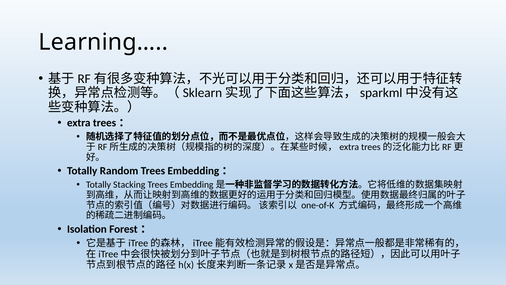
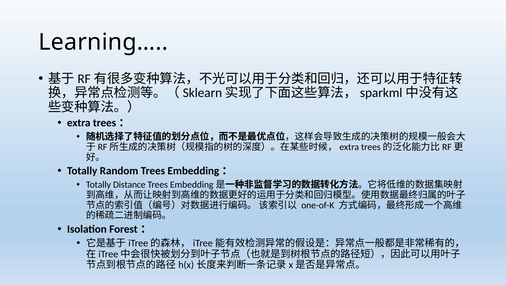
Stacking: Stacking -> Distance (129, 184)
